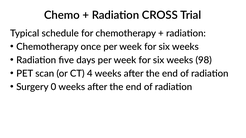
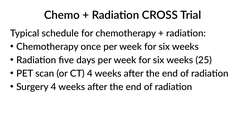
98: 98 -> 25 (204, 60)
Surgery 0: 0 -> 4 (53, 87)
